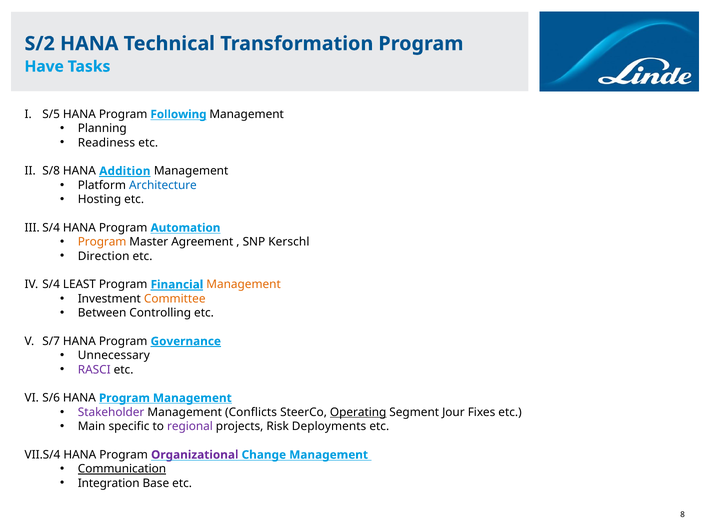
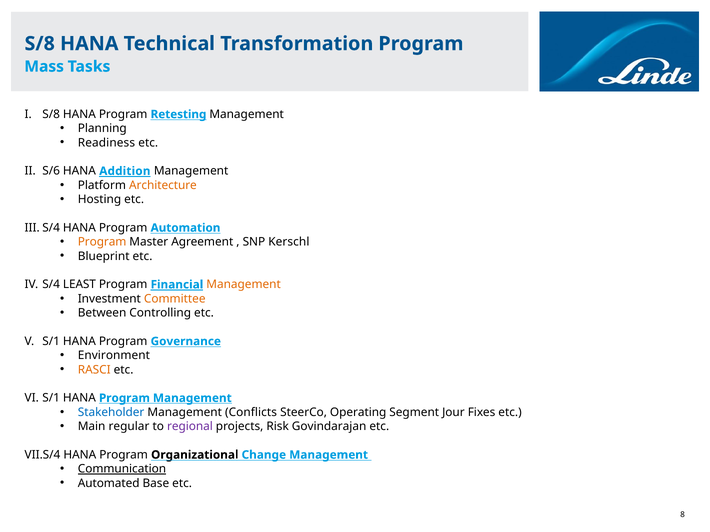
S/2: S/2 -> S/8 (40, 44)
Have: Have -> Mass (44, 67)
S/5: S/5 -> S/8 (51, 114)
Following: Following -> Retesting (178, 114)
S/8: S/8 -> S/6 (51, 171)
Architecture colour: blue -> orange (163, 185)
Direction: Direction -> Blueprint (104, 256)
S/7: S/7 -> S/1 (51, 342)
Governance underline: present -> none (186, 342)
Unnecessary: Unnecessary -> Environment (114, 356)
RASCI colour: purple -> orange (94, 370)
S/6: S/6 -> S/1 (51, 398)
Stakeholder colour: purple -> blue (111, 413)
Operating underline: present -> none (358, 413)
specific: specific -> regular (129, 427)
Deployments: Deployments -> Govindarajan (329, 427)
Organizational colour: purple -> black (195, 455)
Integration: Integration -> Automated (109, 484)
